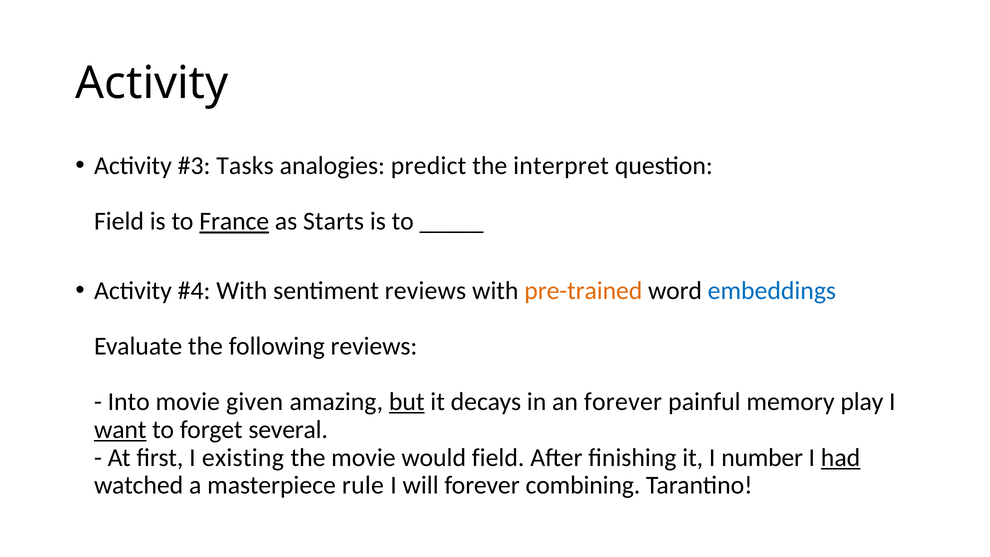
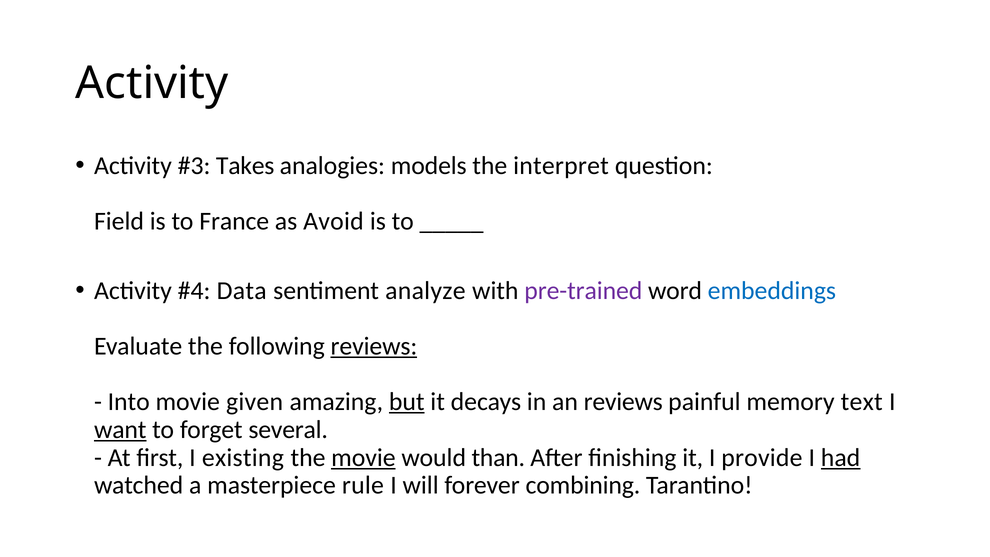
Tasks: Tasks -> Takes (245, 166)
predict: predict -> models (429, 166)
France underline: present -> none (234, 221)
Starts: Starts -> Avoid (333, 221)
With: With -> Data (242, 290)
sentiment reviews: reviews -> analyze (425, 290)
pre-trained colour: orange -> purple (583, 290)
reviews underline: none -> present (374, 346)
an forever: forever -> reviews (623, 402)
play: play -> text (862, 402)
movie underline: none -> present (363, 457)
would field: field -> than (498, 457)
number: number -> provide (762, 457)
